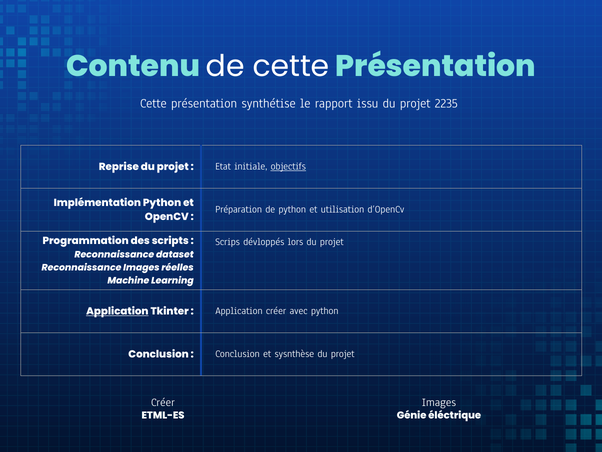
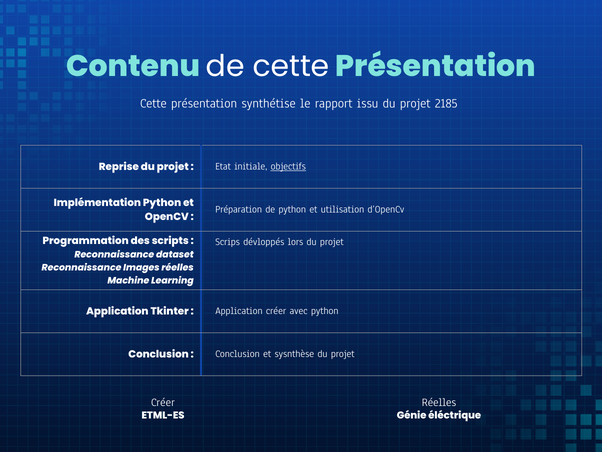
2235: 2235 -> 2185 (446, 103)
Application underline: present -> none (117, 311)
Images: Images -> Réelles (439, 402)
